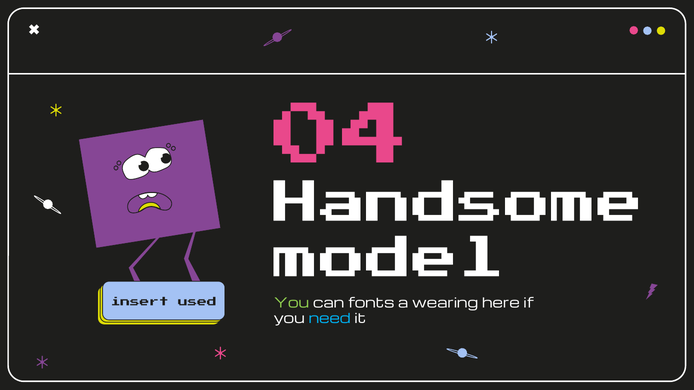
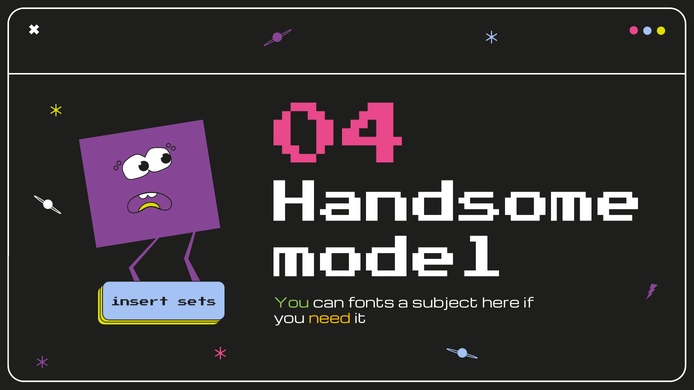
wearing: wearing -> subject (445, 304)
used: used -> sets (197, 304)
need colour: light blue -> yellow (330, 319)
